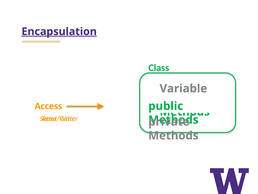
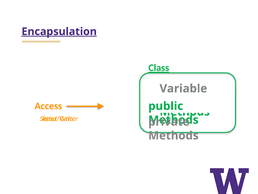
Class underline: none -> present (159, 68)
